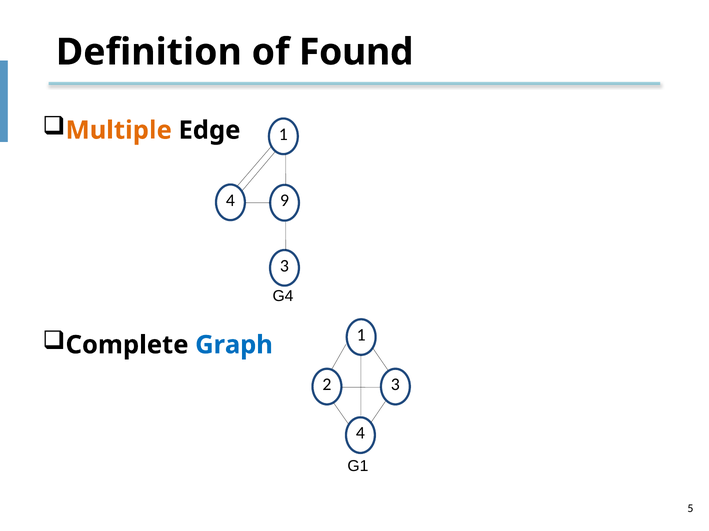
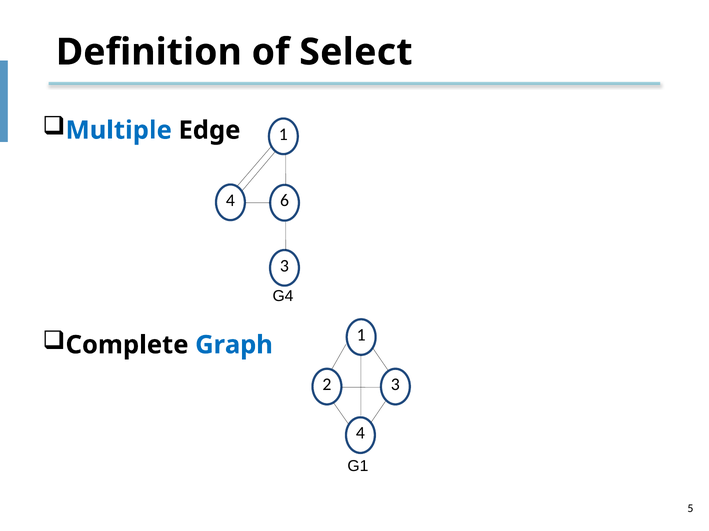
Found: Found -> Select (356, 52)
Multiple colour: orange -> blue (119, 130)
9: 9 -> 6 (285, 201)
